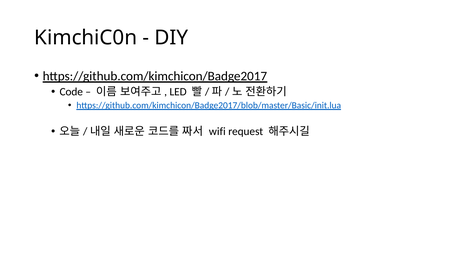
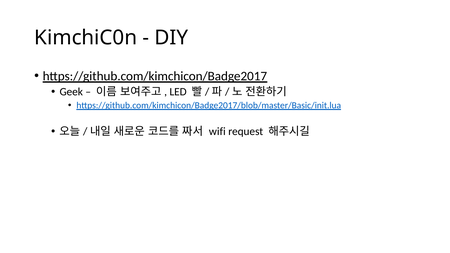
Code: Code -> Geek (71, 92)
